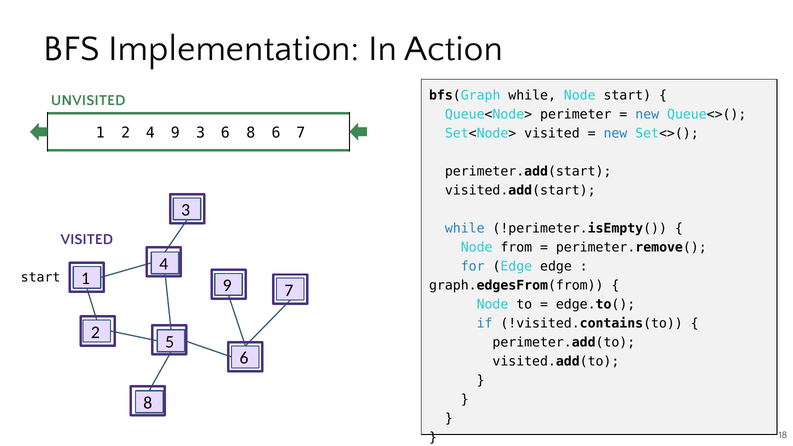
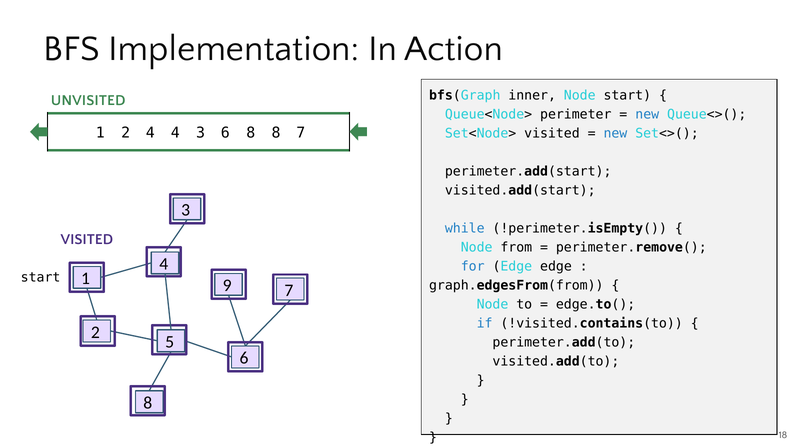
bfs(Graph while: while -> inner (532, 95)
4 9: 9 -> 4 (175, 133)
8 6: 6 -> 8 (276, 133)
